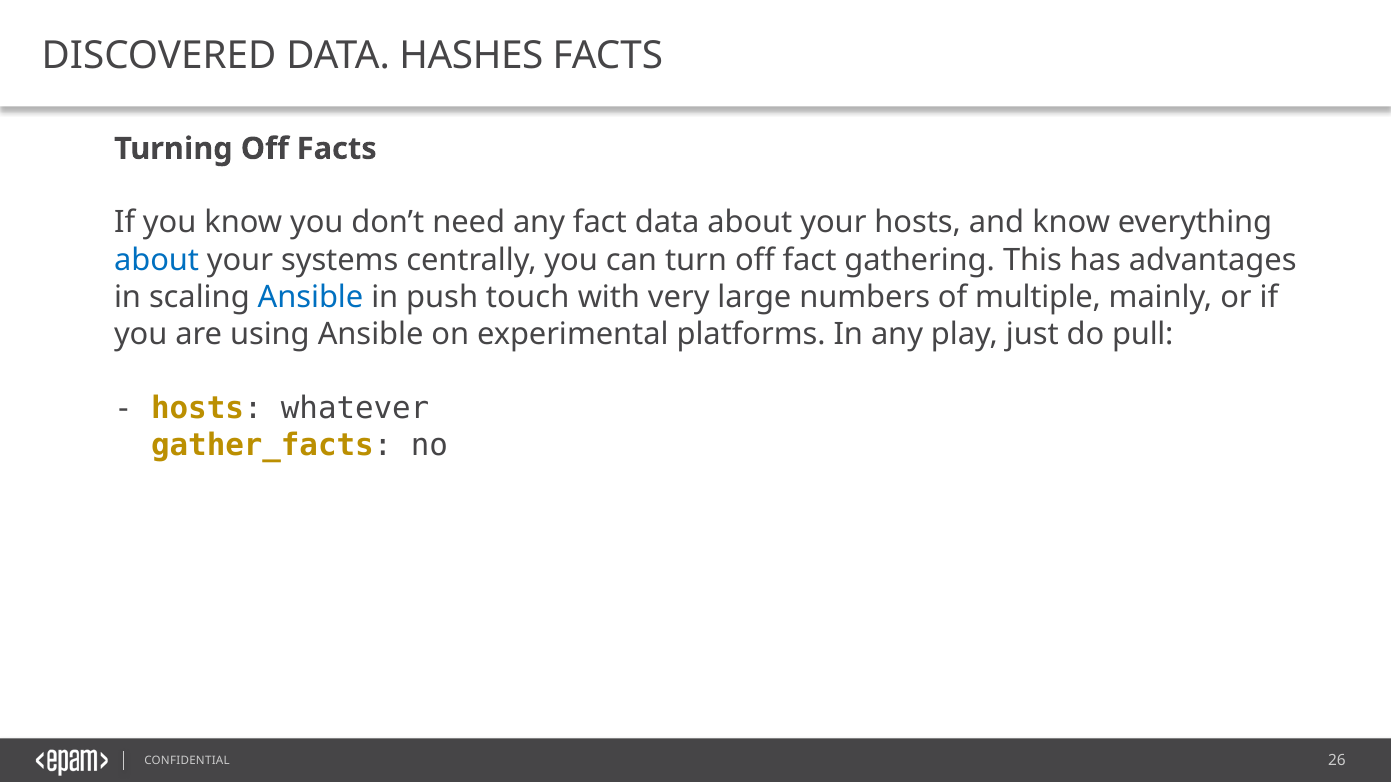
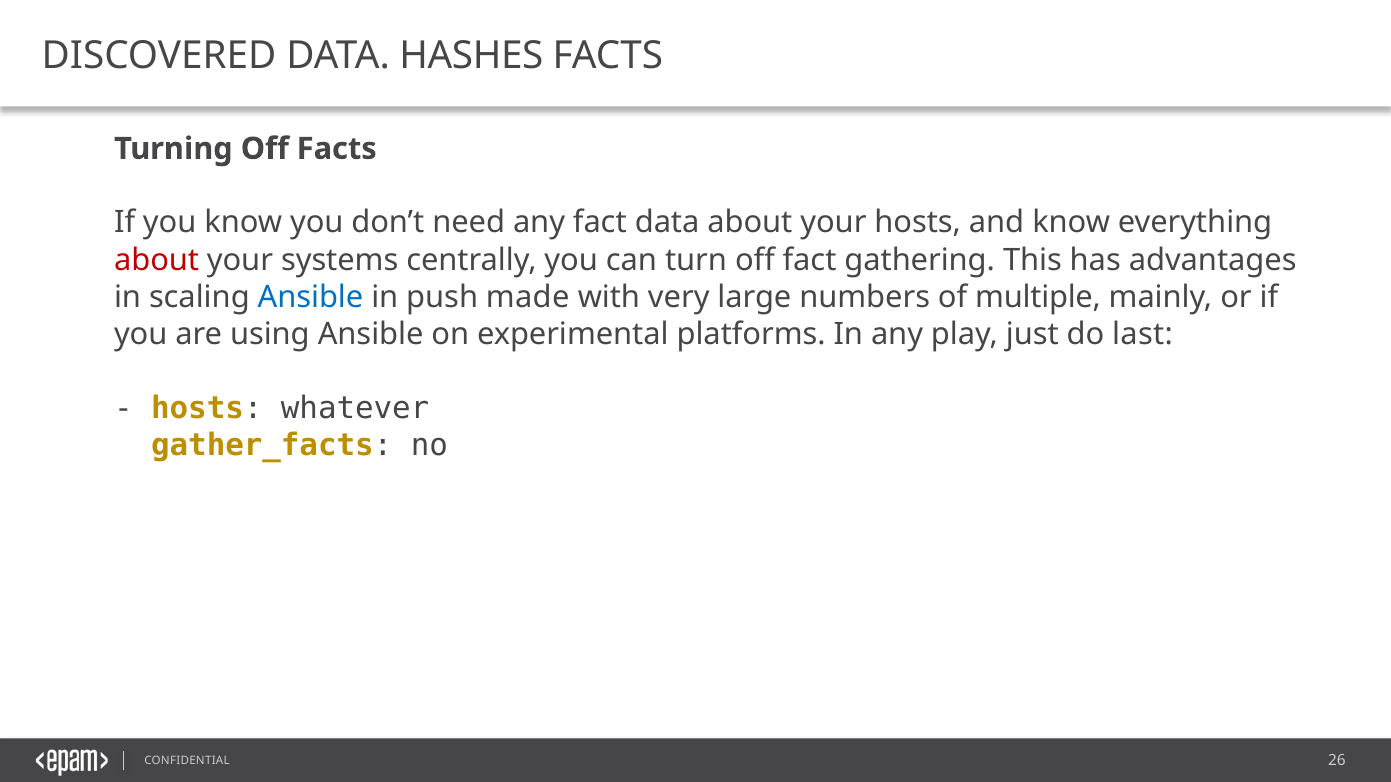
about colour: blue -> red (157, 260)
touch: touch -> made (528, 297)
pull: pull -> last (1143, 334)
